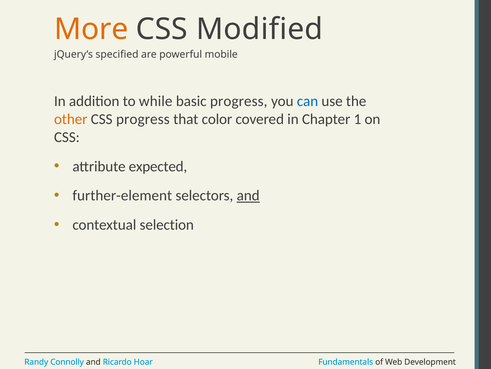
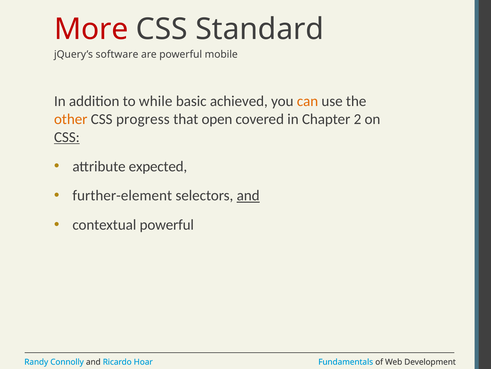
More colour: orange -> red (91, 29)
Modified: Modified -> Standard (260, 29)
specified: specified -> software (117, 54)
basic progress: progress -> achieved (239, 101)
can colour: blue -> orange (308, 101)
color: color -> open (217, 119)
1: 1 -> 2 (357, 119)
CSS underline: none -> present (67, 137)
contextual selection: selection -> powerful (167, 224)
